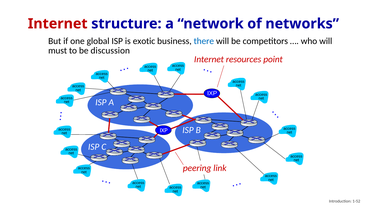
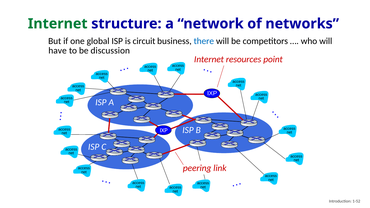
Internet colour: red -> green (58, 24)
exotic: exotic -> circuit (144, 41)
must: must -> have (58, 51)
